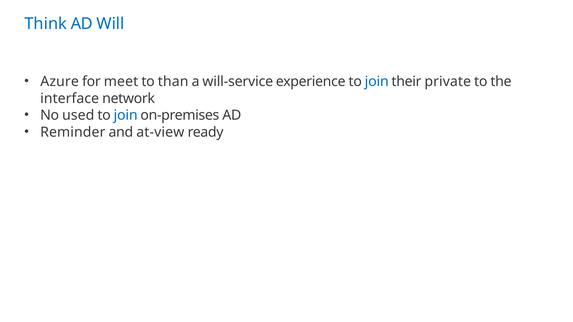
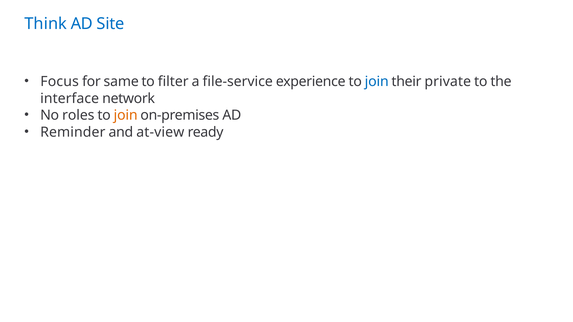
Will: Will -> Site (111, 24)
Azure: Azure -> Focus (60, 82)
meet: meet -> same (121, 82)
than: than -> filter (173, 82)
will-service: will-service -> file-service (238, 82)
used: used -> roles (78, 115)
join colour: blue -> orange (126, 115)
